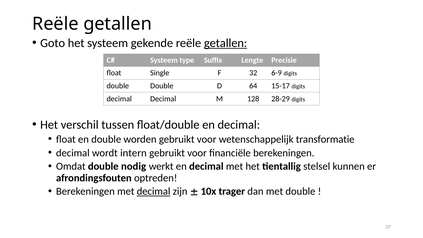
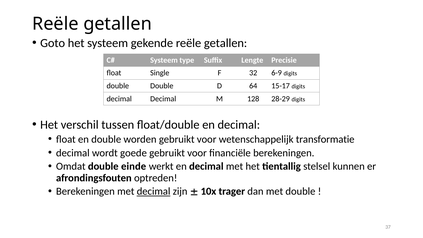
getallen underline: present -> none (226, 43)
intern: intern -> goede (133, 153)
nodig: nodig -> einde (134, 166)
